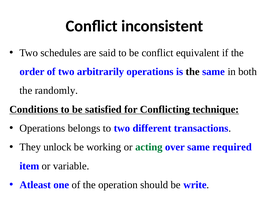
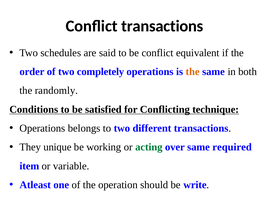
Conflict inconsistent: inconsistent -> transactions (162, 26)
arbitrarily: arbitrarily -> completely (101, 72)
the colour: black -> orange (193, 72)
unlock: unlock -> unique (57, 147)
